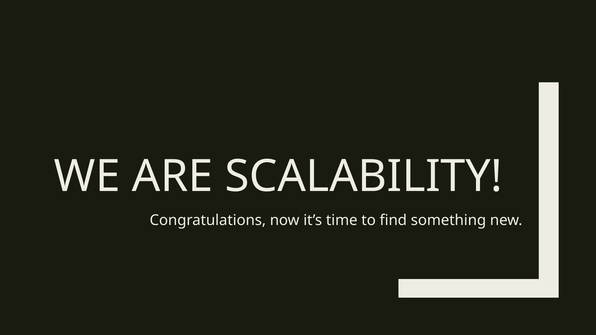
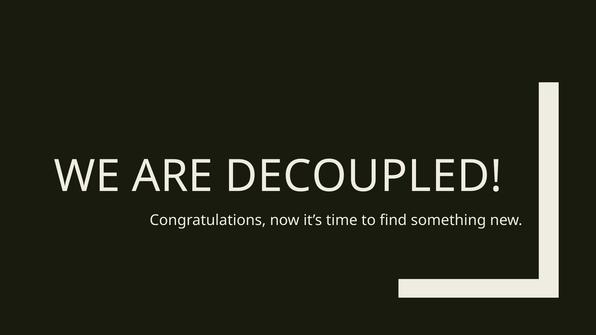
SCALABILITY: SCALABILITY -> DECOUPLED (363, 177)
